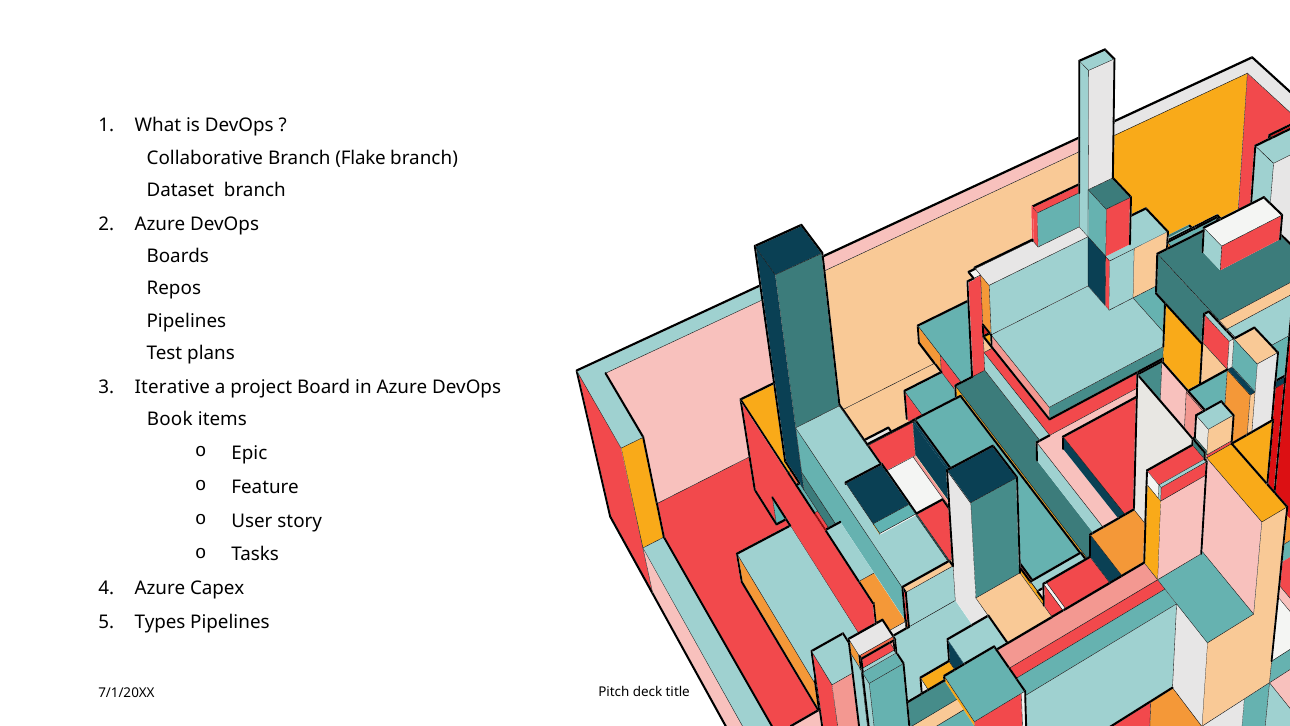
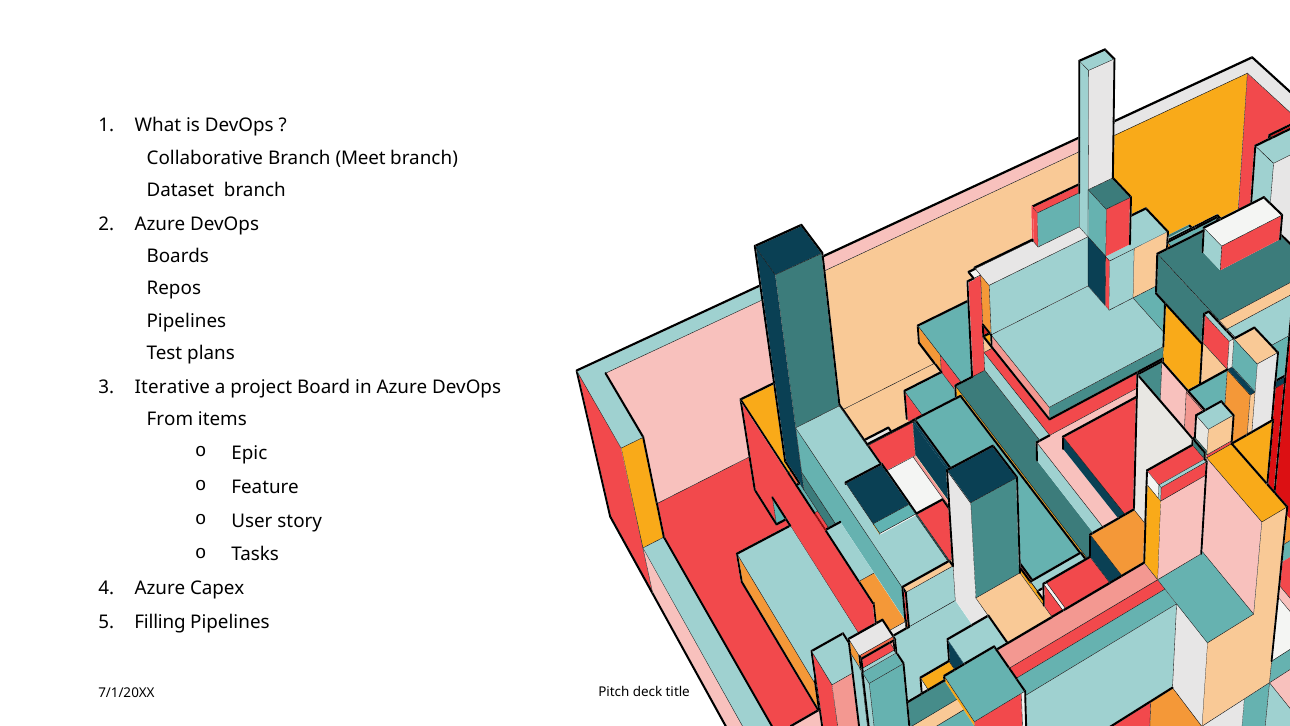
Flake: Flake -> Meet (361, 158)
Book: Book -> From (170, 419)
Types: Types -> Filling (160, 622)
